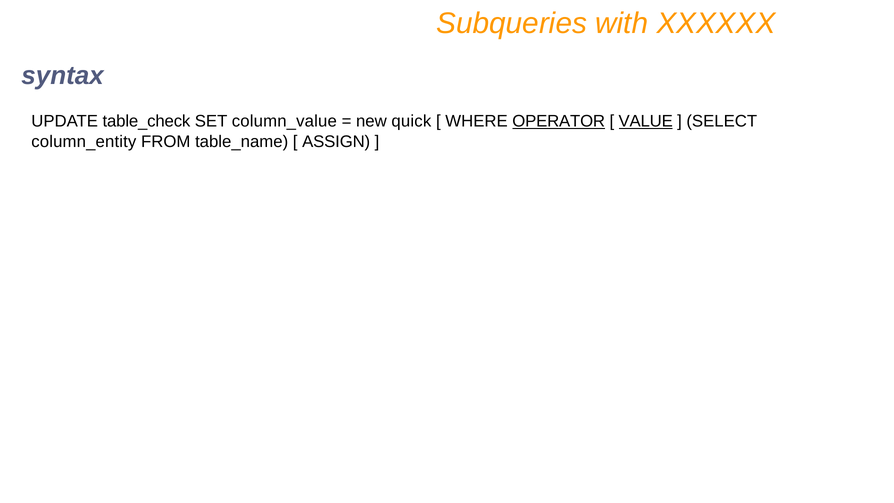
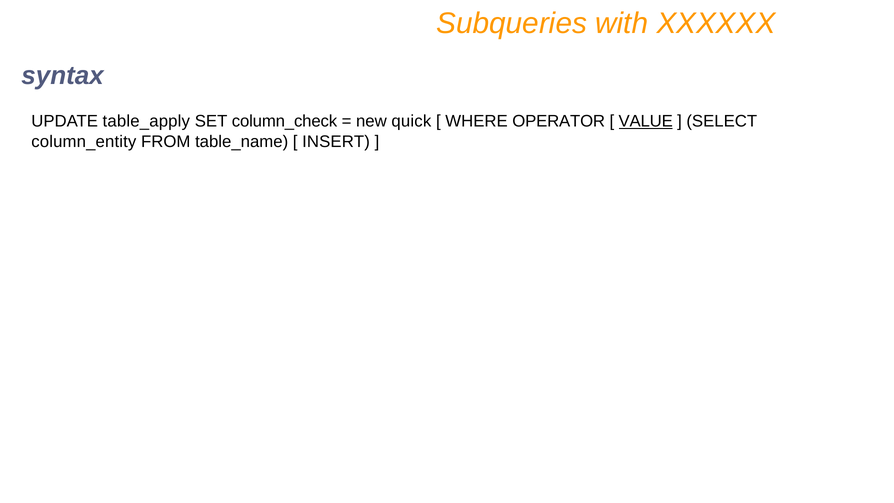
table_check: table_check -> table_apply (146, 121)
column_value: column_value -> column_check (284, 121)
OPERATOR underline: present -> none (559, 121)
ASSIGN: ASSIGN -> INSERT (336, 142)
